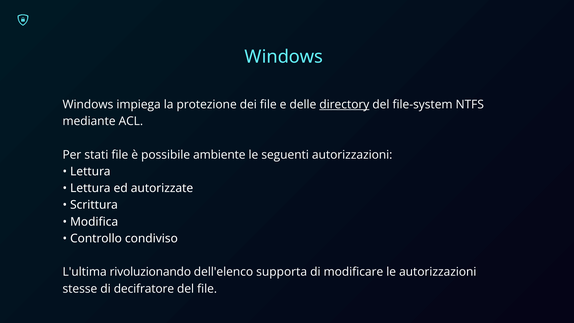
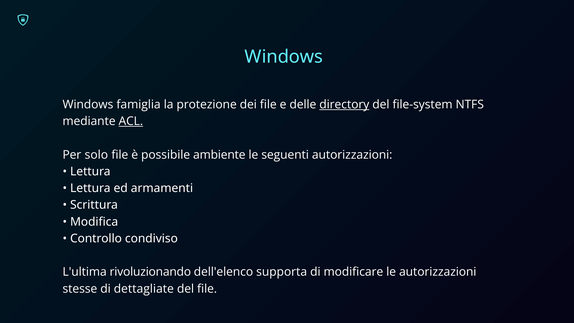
impiega: impiega -> famiglia (139, 105)
ACL underline: none -> present (131, 121)
stati: stati -> solo (96, 155)
autorizzate: autorizzate -> armamenti (162, 188)
decifratore: decifratore -> dettagliate (144, 289)
